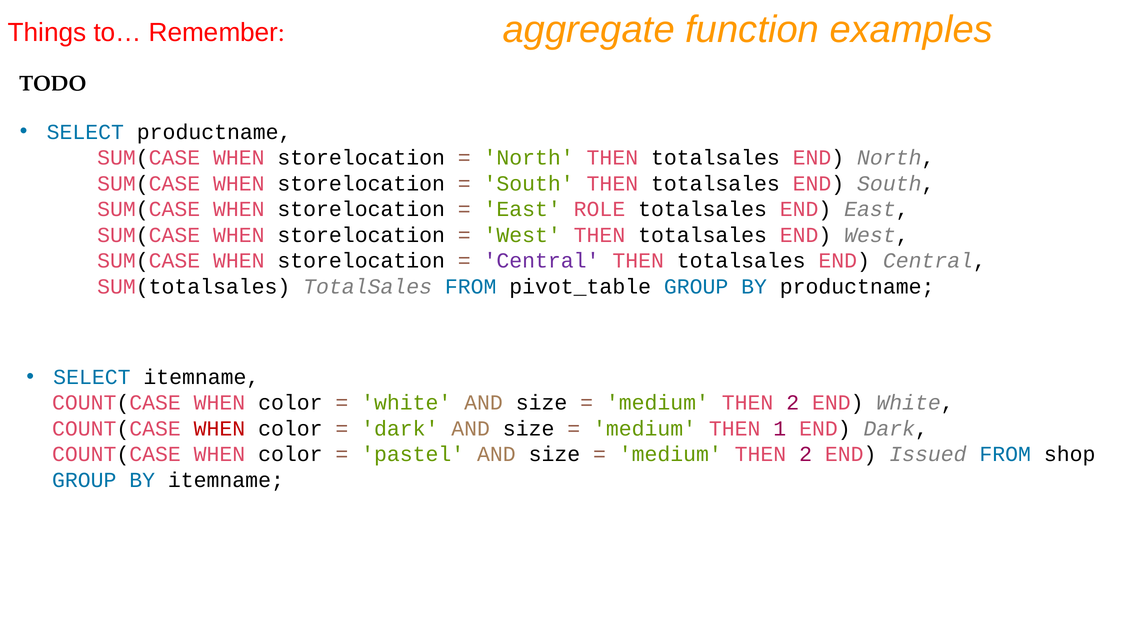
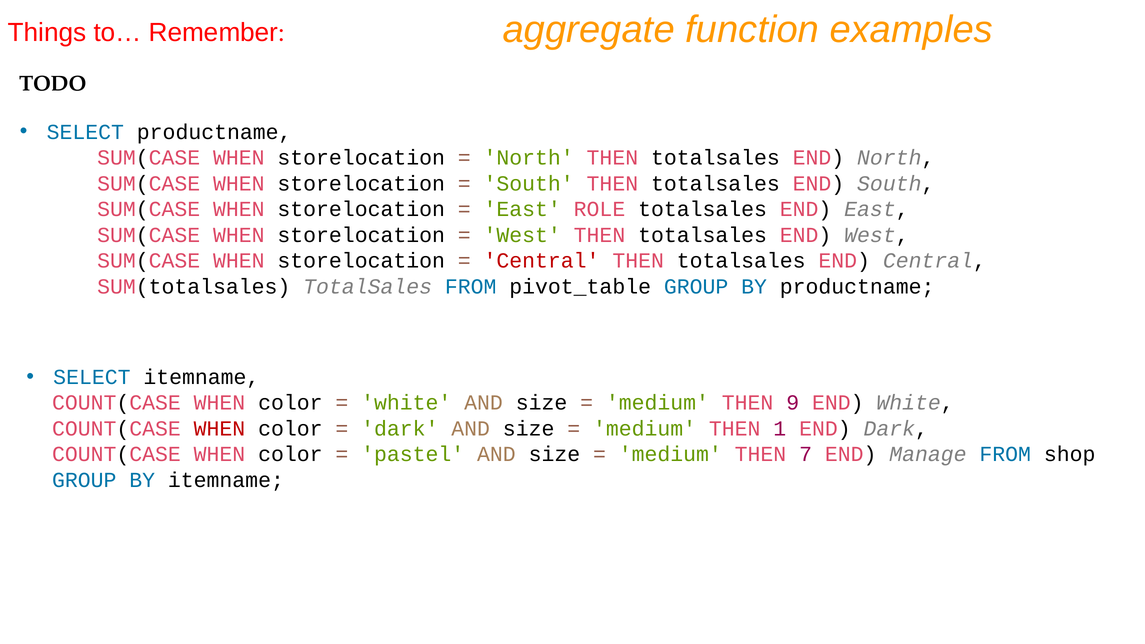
Central colour: purple -> red (542, 261)
2: 2 -> 9 (793, 403)
2: 2 -> 7 (806, 454)
Issued: Issued -> Manage (928, 454)
